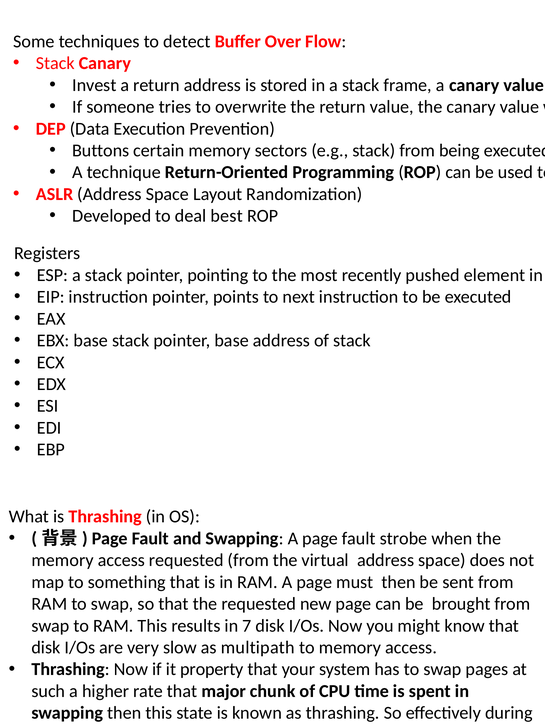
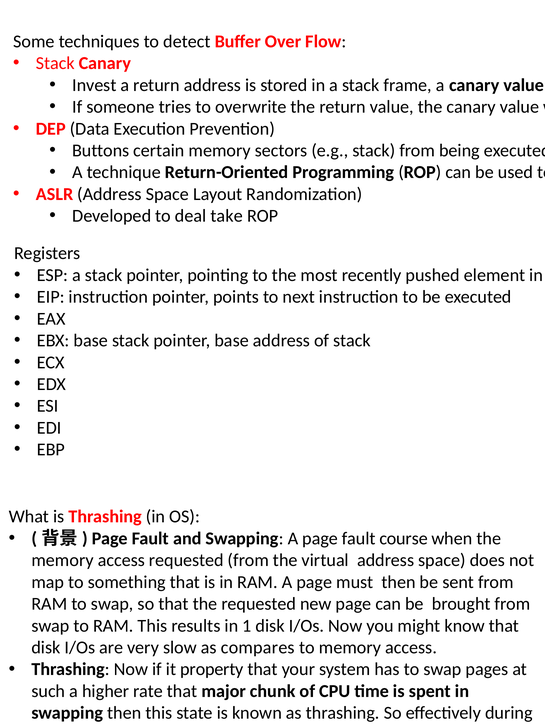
best: best -> take (227, 216)
strobe: strobe -> course (404, 538)
7: 7 -> 1 (247, 625)
multipath: multipath -> compares (258, 647)
